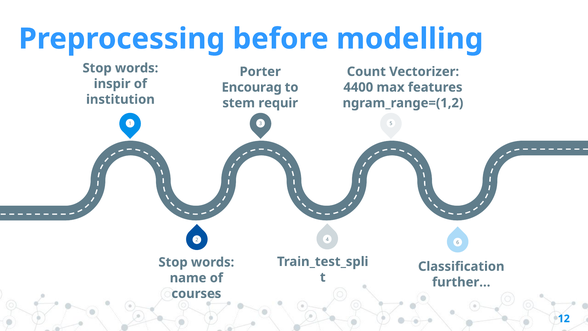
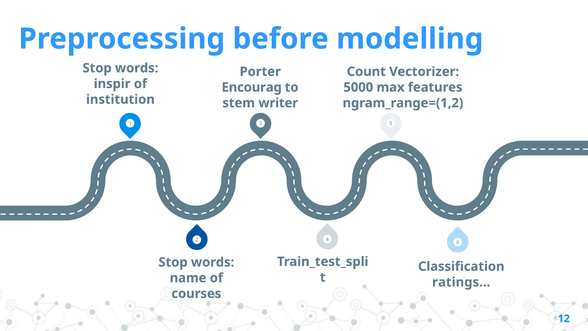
4400: 4400 -> 5000 (358, 87)
requir: requir -> writer (278, 103)
further…: further… -> ratings… (461, 282)
